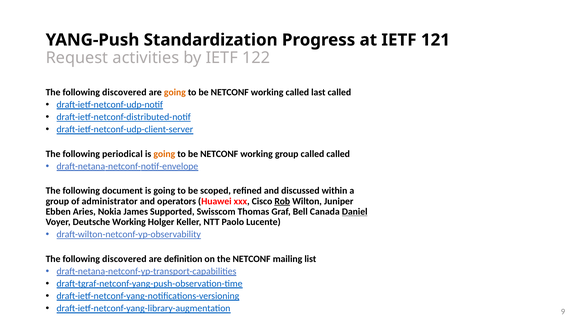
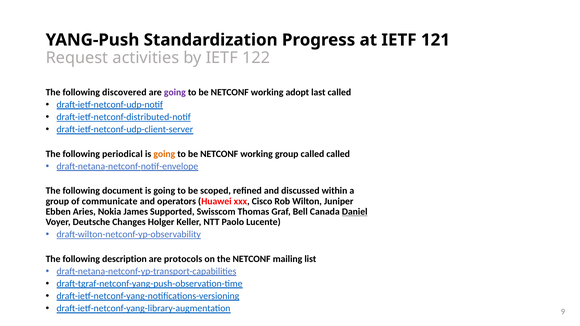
going colour: orange -> purple (175, 92)
working called: called -> adopt (297, 92)
administrator: administrator -> communicate (110, 201)
Rob underline: present -> none (282, 201)
Deutsche Working: Working -> Changes (129, 222)
discovered: discovered -> description (124, 259)
definition: definition -> protocols (183, 259)
